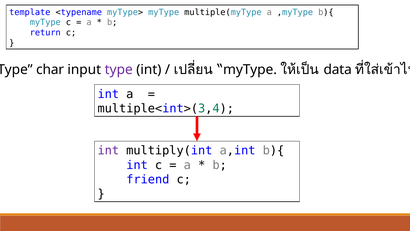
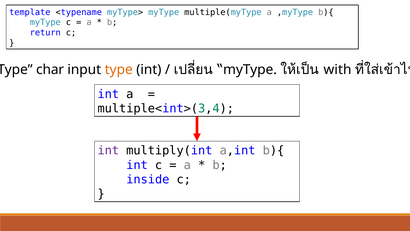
type colour: purple -> orange (119, 69)
data: data -> with (338, 69)
friend: friend -> inside (148, 179)
